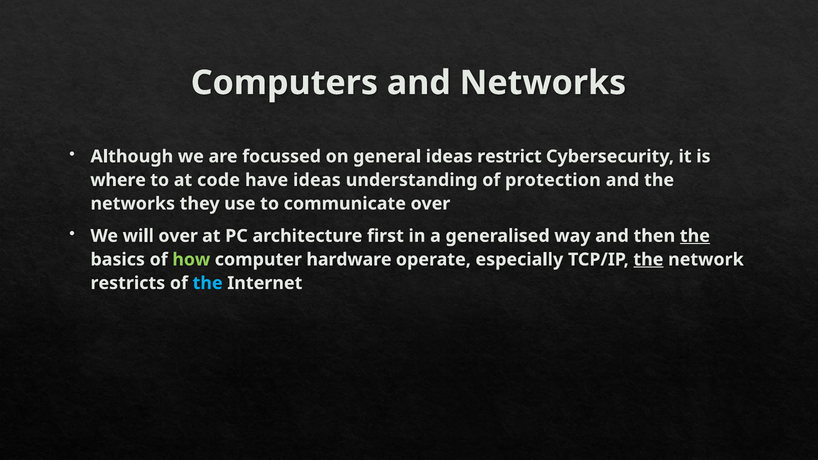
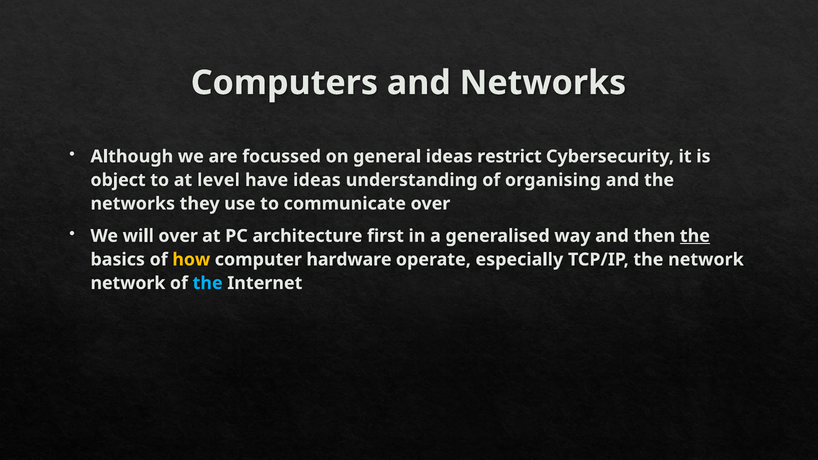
where: where -> object (118, 180)
code: code -> level (219, 180)
protection: protection -> organising (553, 180)
how colour: light green -> yellow (191, 260)
the underline: present -> none (648, 260)
restricts: restricts -> network (128, 283)
